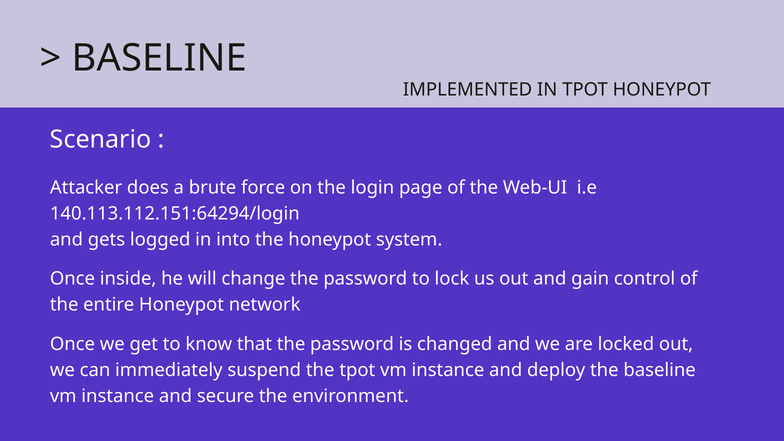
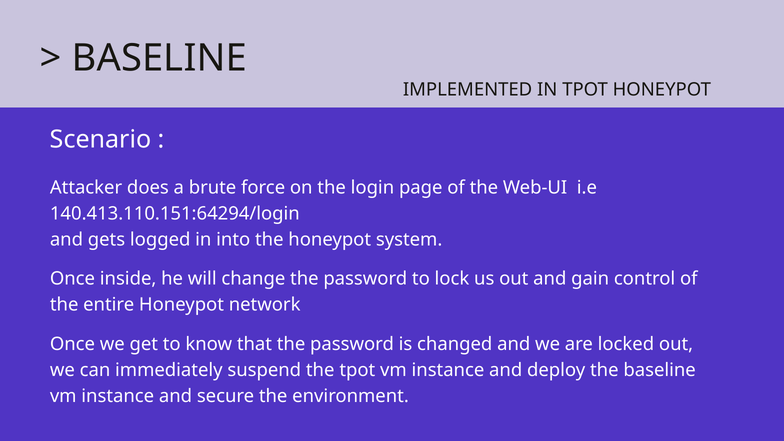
140.113.112.151:64294/login: 140.113.112.151:64294/login -> 140.413.110.151:64294/login (175, 214)
